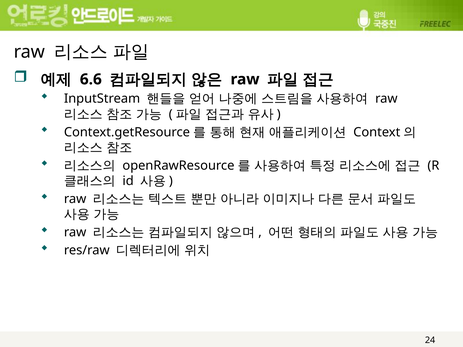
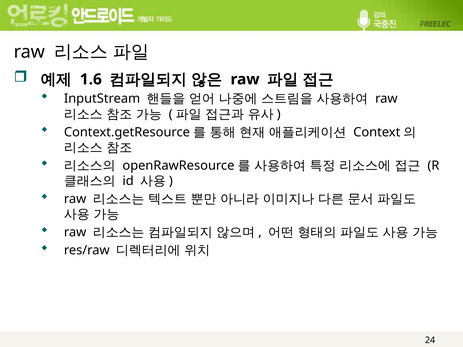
6.6: 6.6 -> 1.6 (91, 79)
